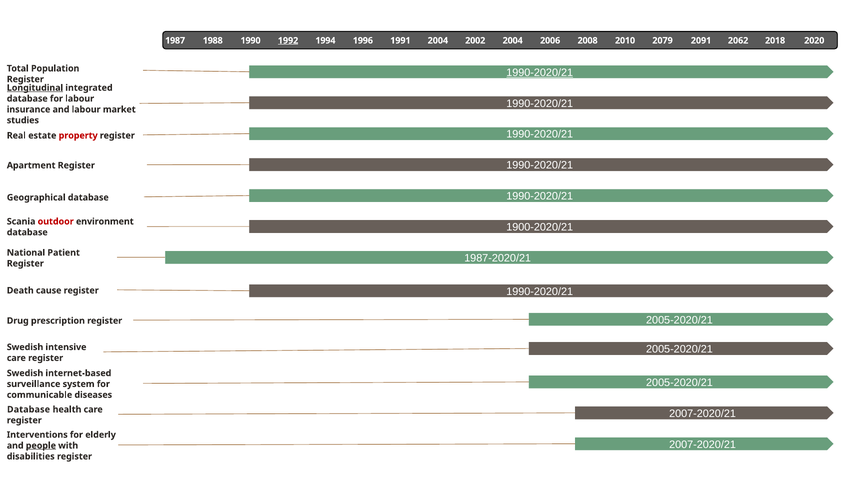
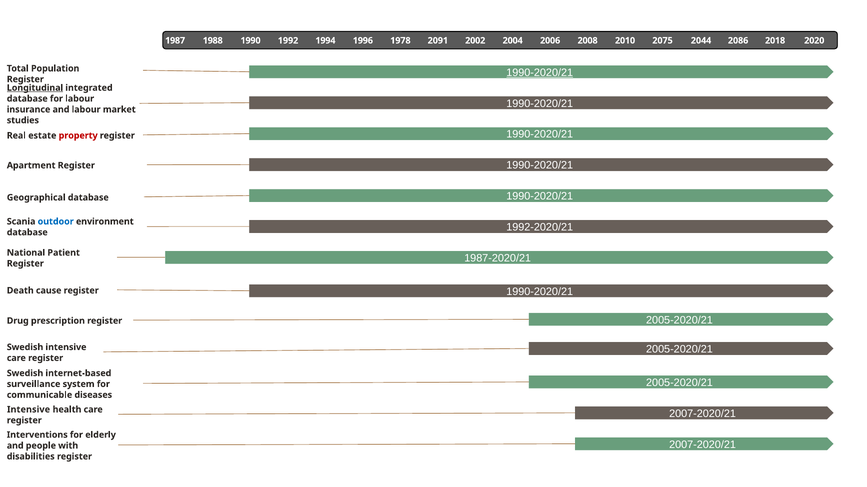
1992 underline: present -> none (288, 41)
1991: 1991 -> 1978 (400, 41)
2004: 2004 -> 2091 (438, 41)
2079: 2079 -> 2075 (663, 41)
2091: 2091 -> 2044 (701, 41)
2062: 2062 -> 2086 (738, 41)
outdoor colour: red -> blue (56, 222)
1900-2020/21: 1900-2020/21 -> 1992-2020/21 (540, 228)
Database: Database -> Intensive (29, 410)
people underline: present -> none (41, 446)
